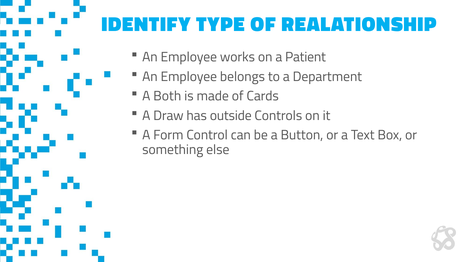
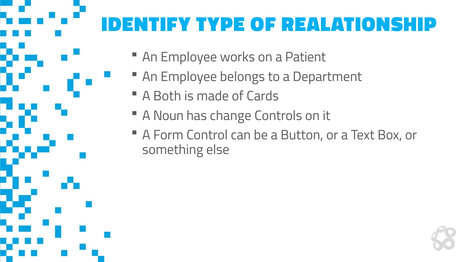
Draw: Draw -> Noun (168, 116)
outside: outside -> change (231, 116)
